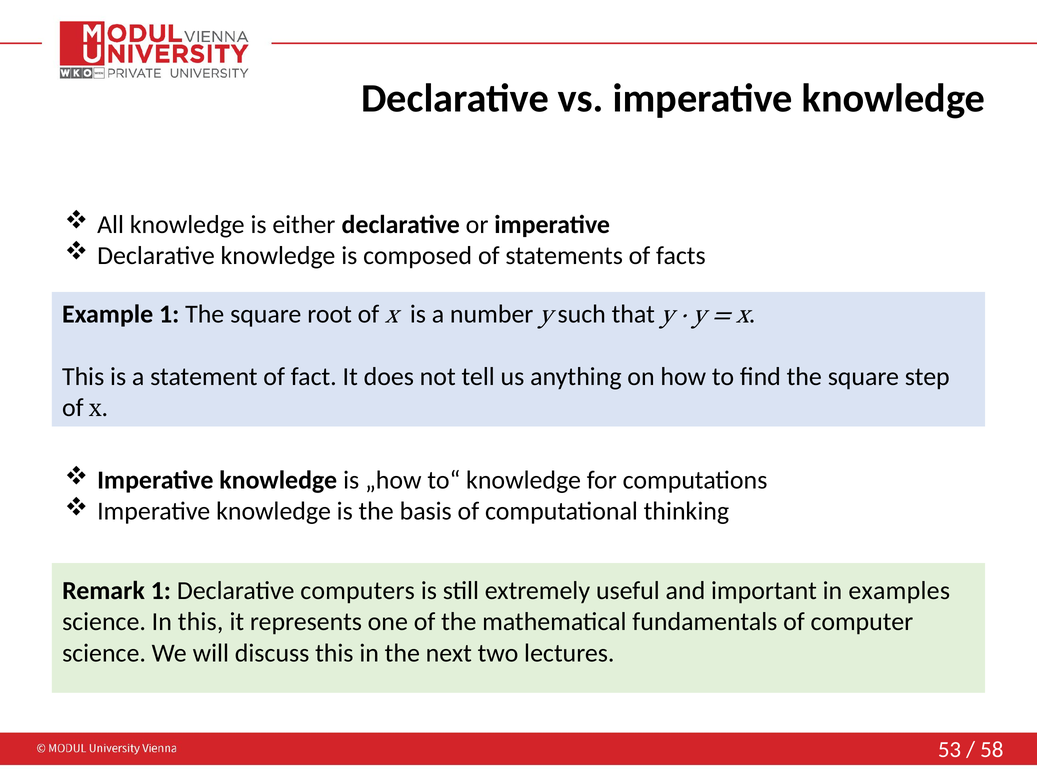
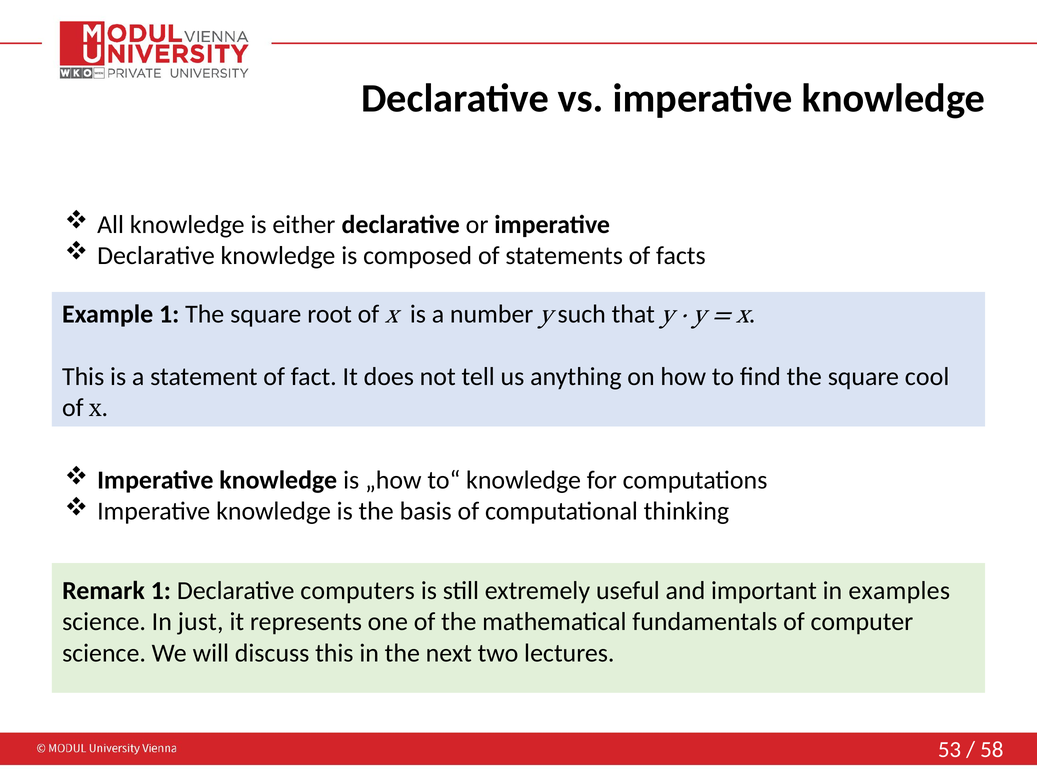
step: step -> cool (927, 377)
In this: this -> just (201, 623)
